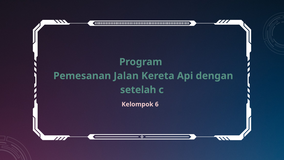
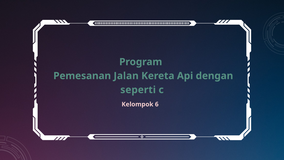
setelah: setelah -> seperti (138, 90)
